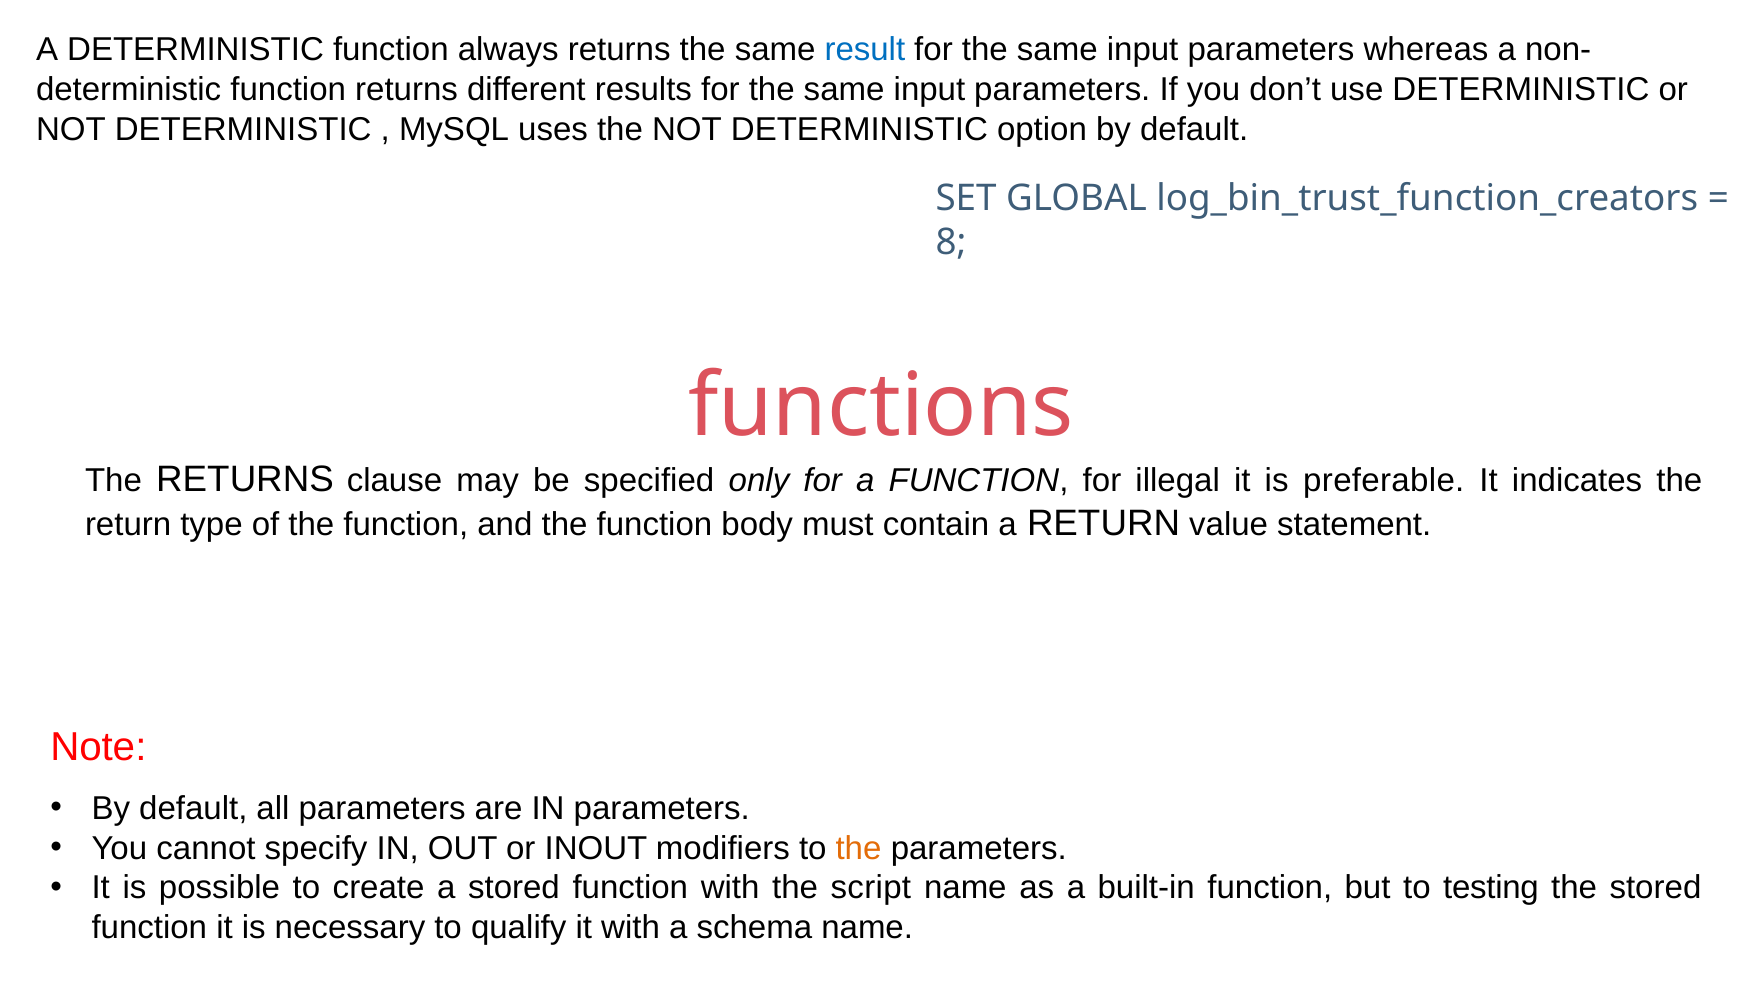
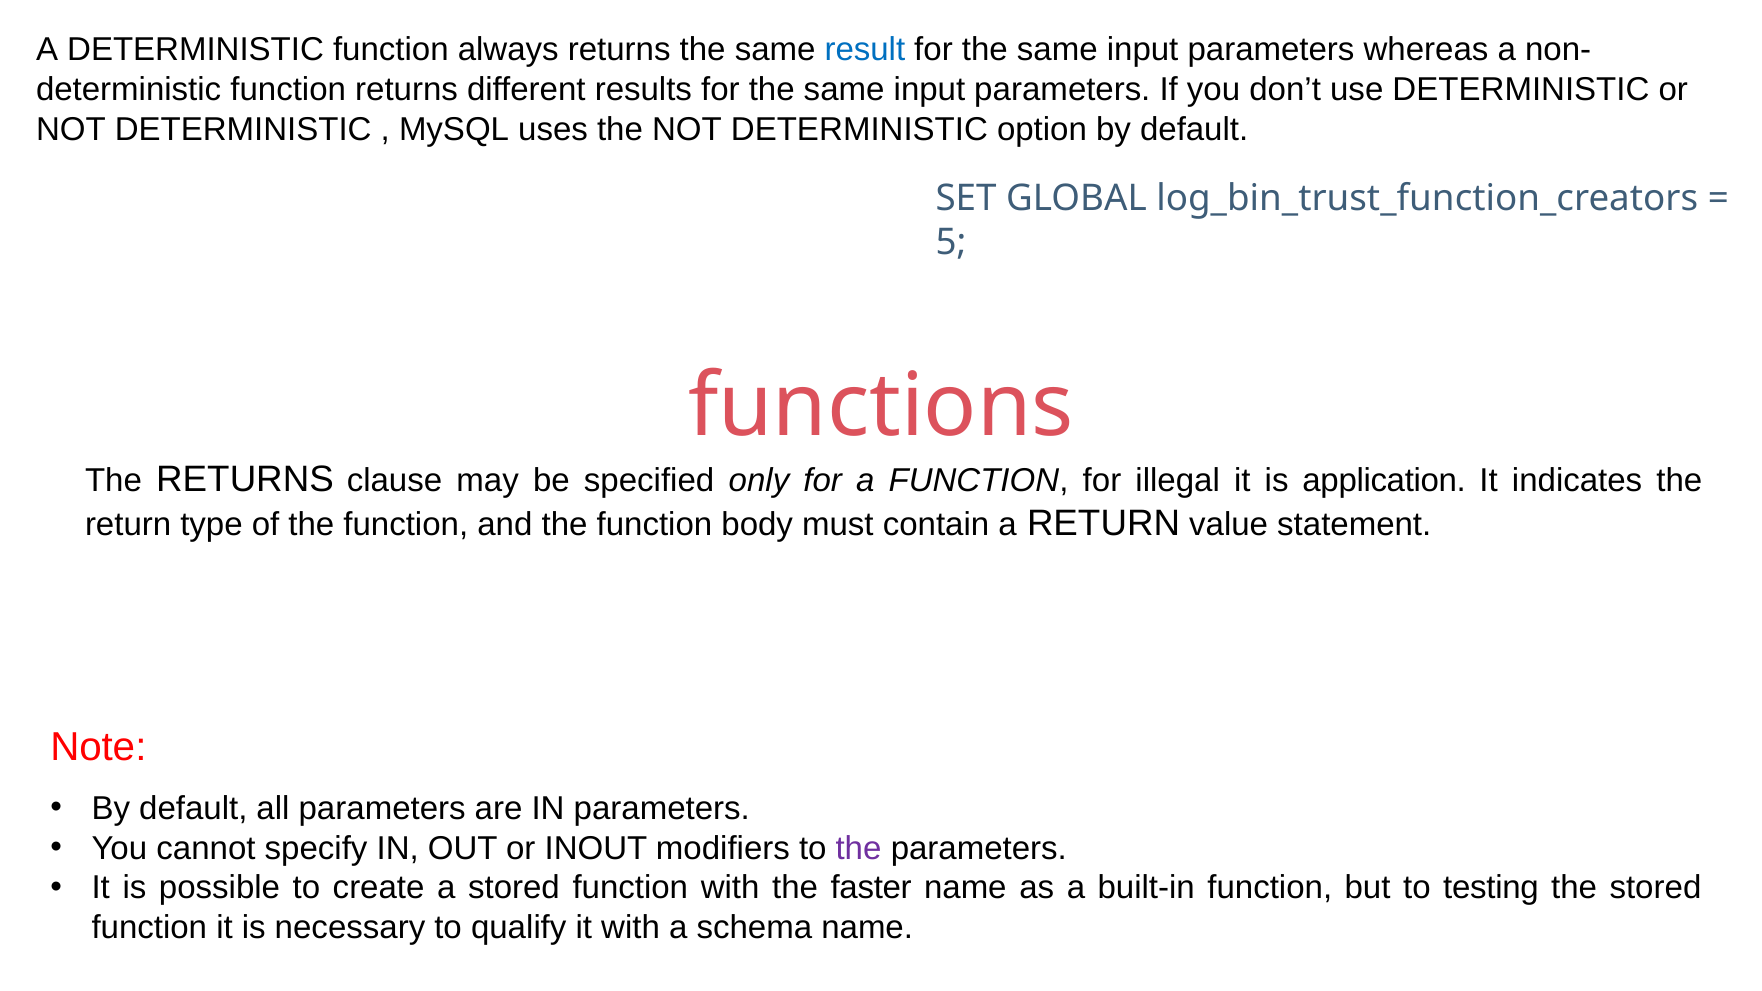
8: 8 -> 5 (951, 242)
preferable: preferable -> application (1384, 481)
the colour: orange -> purple (859, 848)
script: script -> faster (871, 888)
